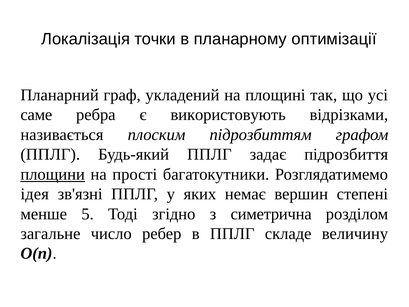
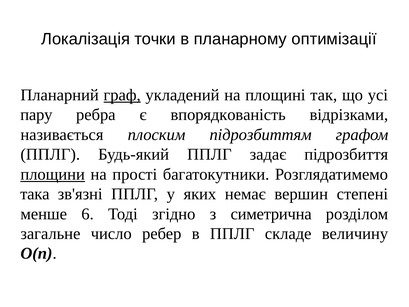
граф underline: none -> present (122, 95)
саме: саме -> пару (36, 115)
використовують: використовують -> впорядкованість (228, 115)
ідея: ідея -> така (35, 194)
5: 5 -> 6 (88, 214)
